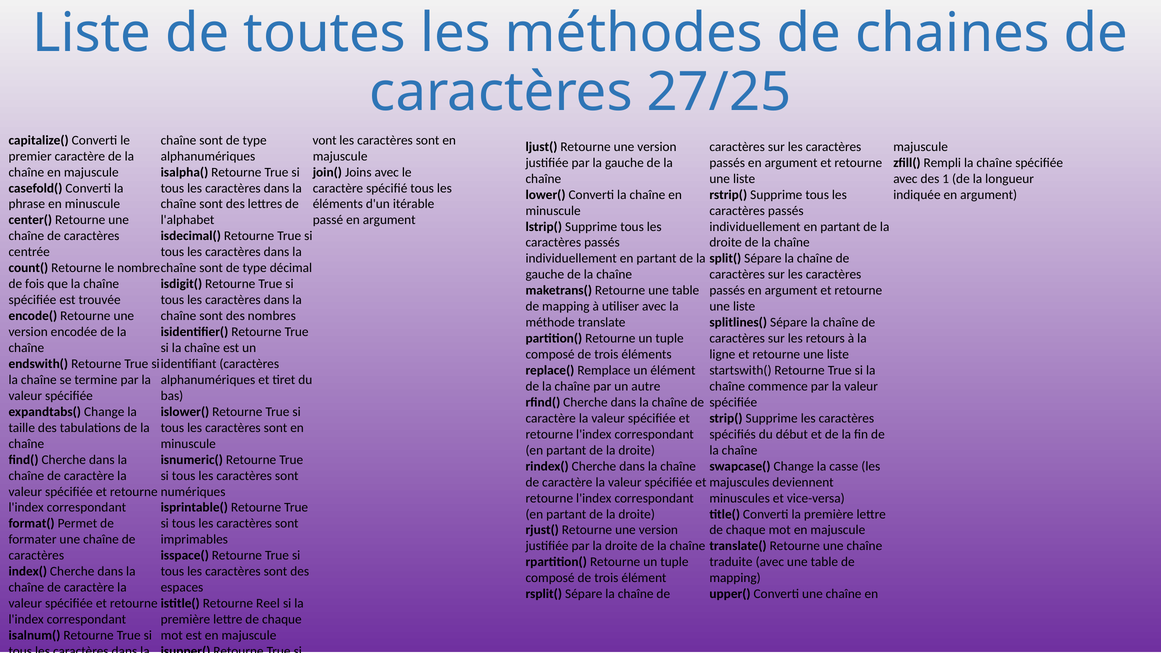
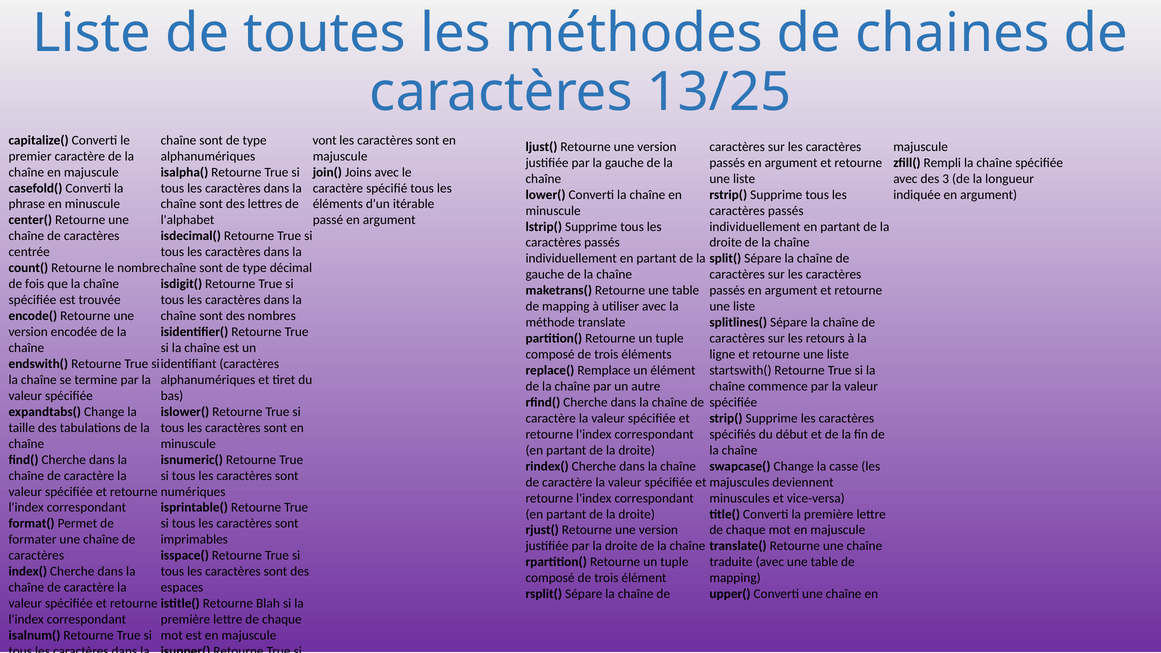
27/25: 27/25 -> 13/25 (719, 92)
1: 1 -> 3 (946, 179)
Reel: Reel -> Blah (268, 603)
